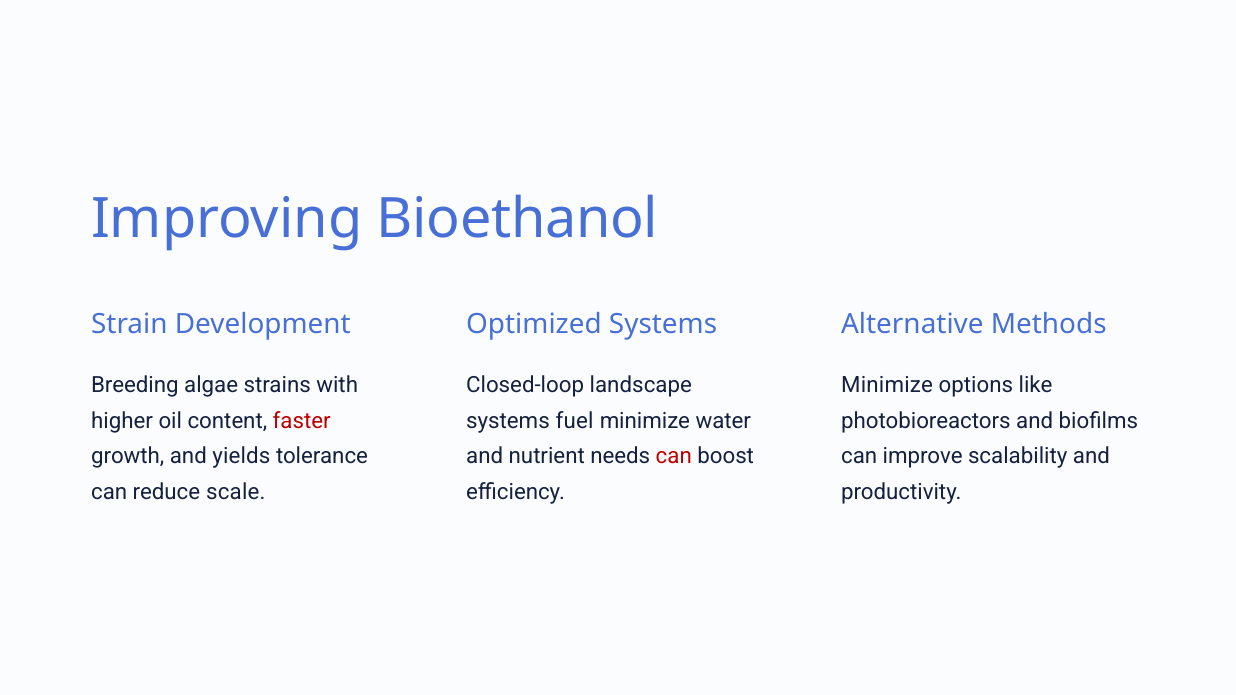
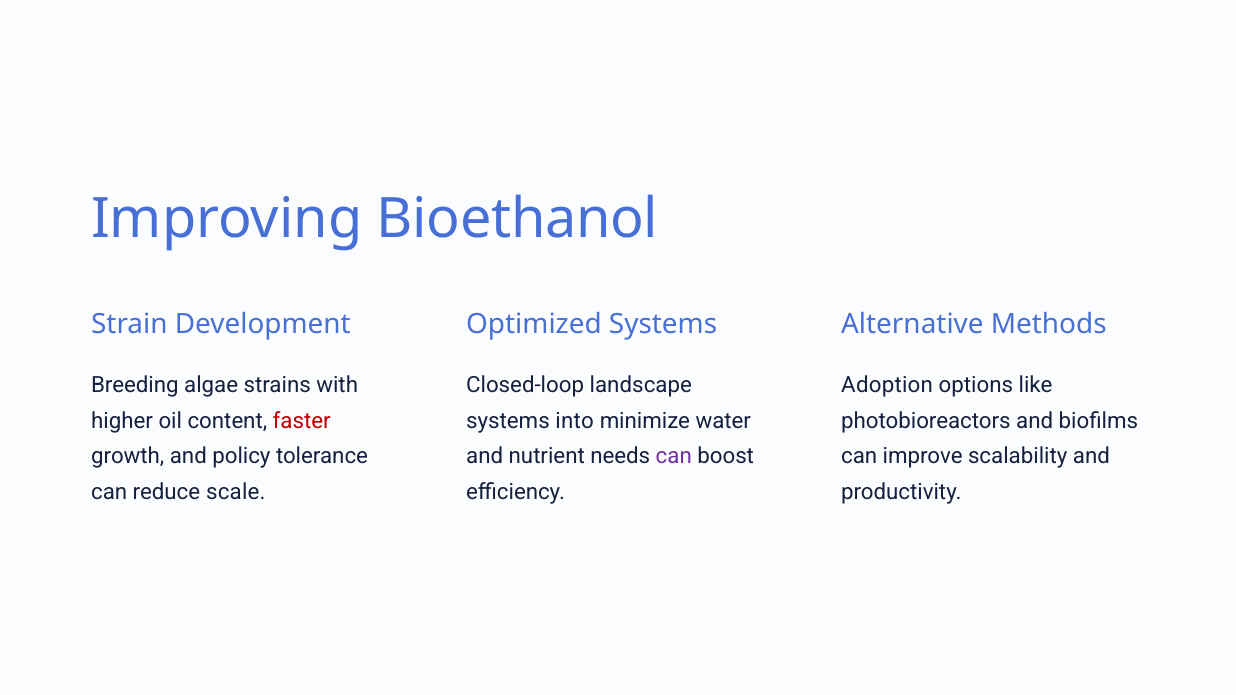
Minimize: Minimize -> Adoption (887, 385)
fuel: fuel -> into (575, 421)
yields: yields -> policy (241, 456)
can colour: red -> purple (674, 456)
